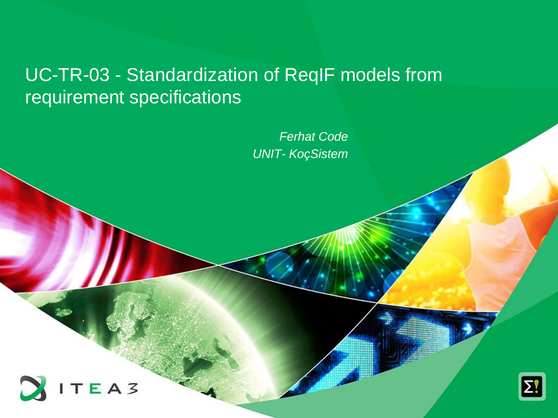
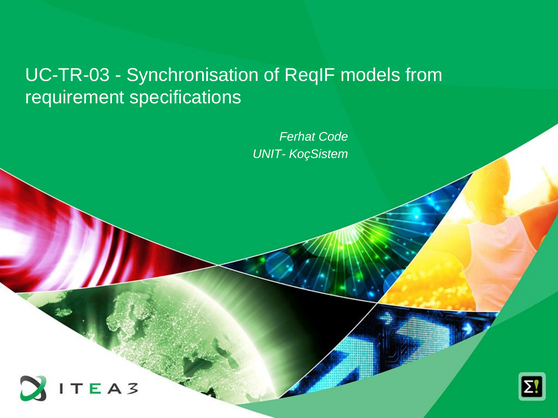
Standardization: Standardization -> Synchronisation (193, 75)
